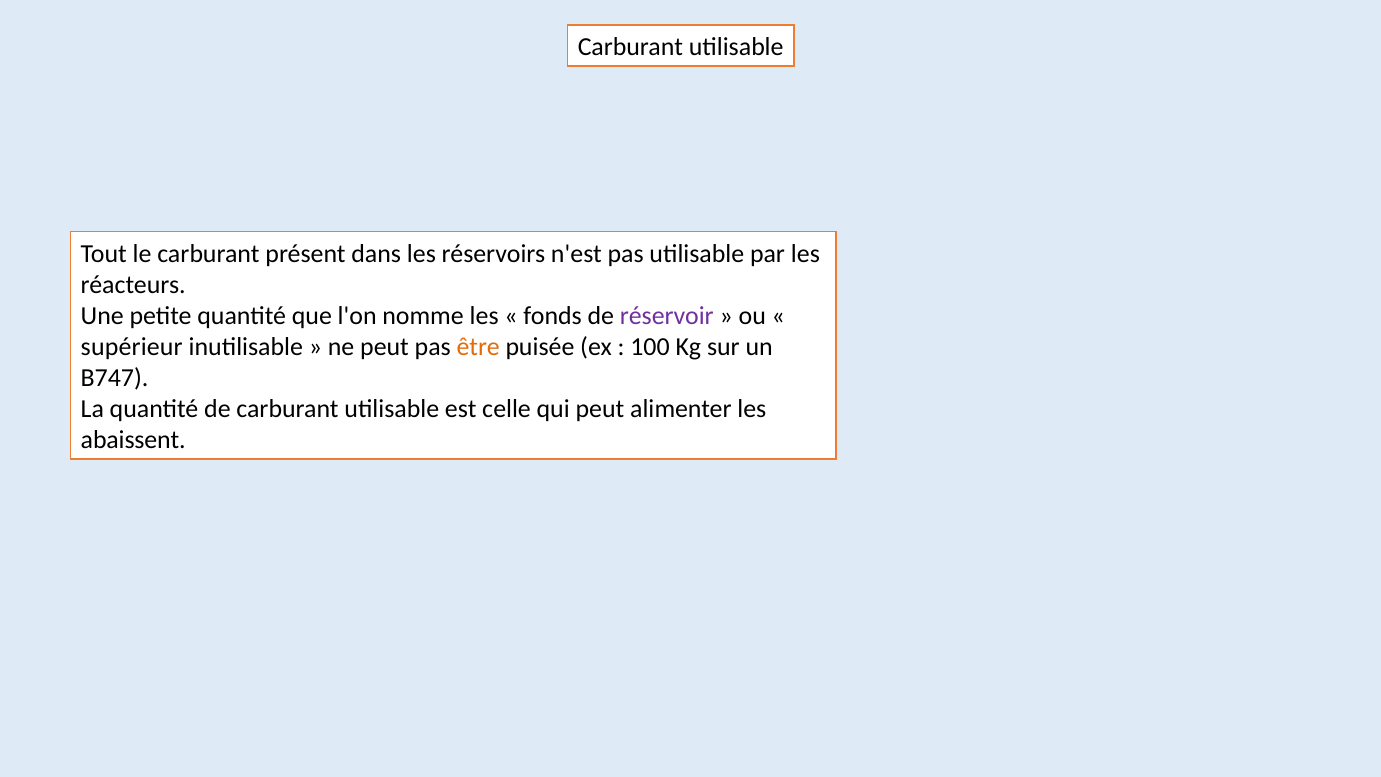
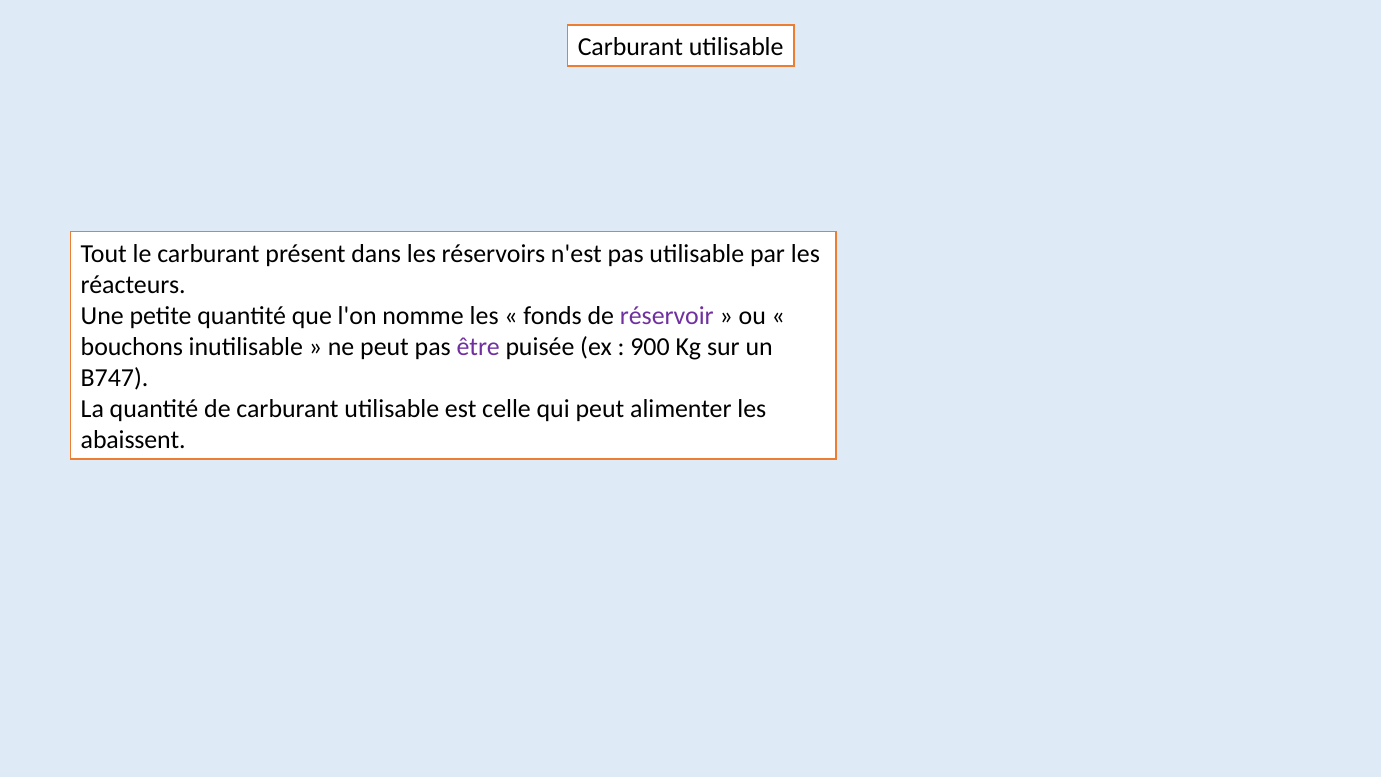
supérieur: supérieur -> bouchons (132, 347)
être colour: orange -> purple (478, 347)
100: 100 -> 900 (650, 347)
